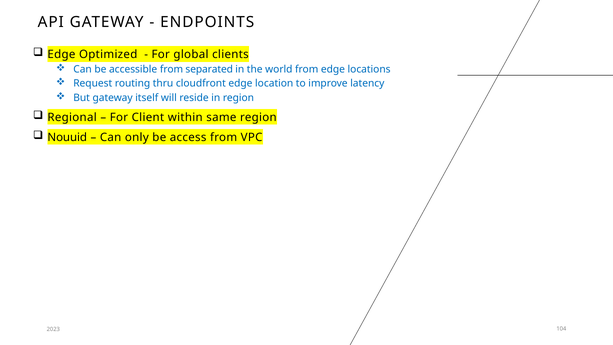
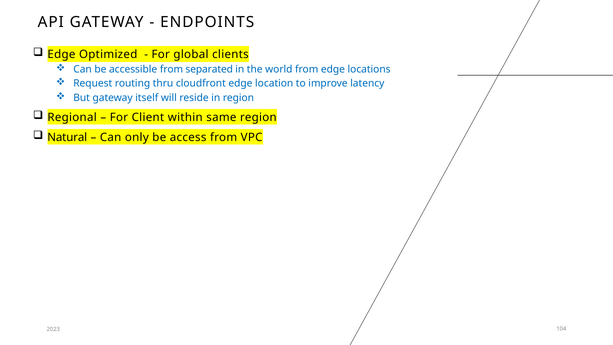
Nouuid: Nouuid -> Natural (67, 137)
